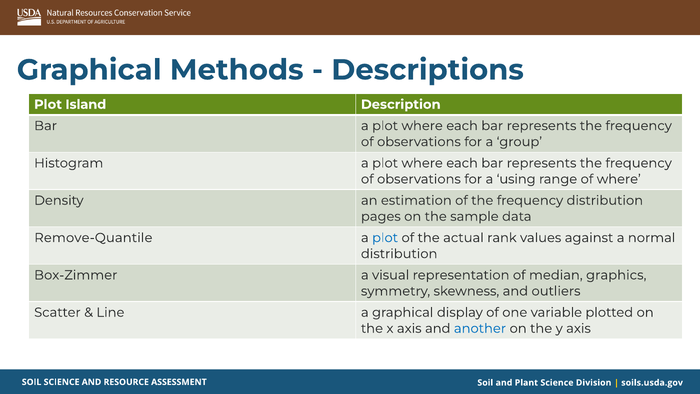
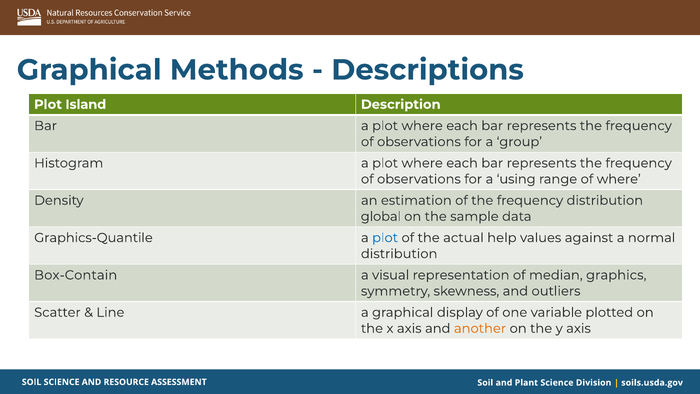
pages: pages -> global (381, 216)
Remove-Quantile: Remove-Quantile -> Graphics-Quantile (93, 238)
rank: rank -> help (502, 238)
Box-Zimmer: Box-Zimmer -> Box-Contain (76, 275)
another colour: blue -> orange (480, 328)
